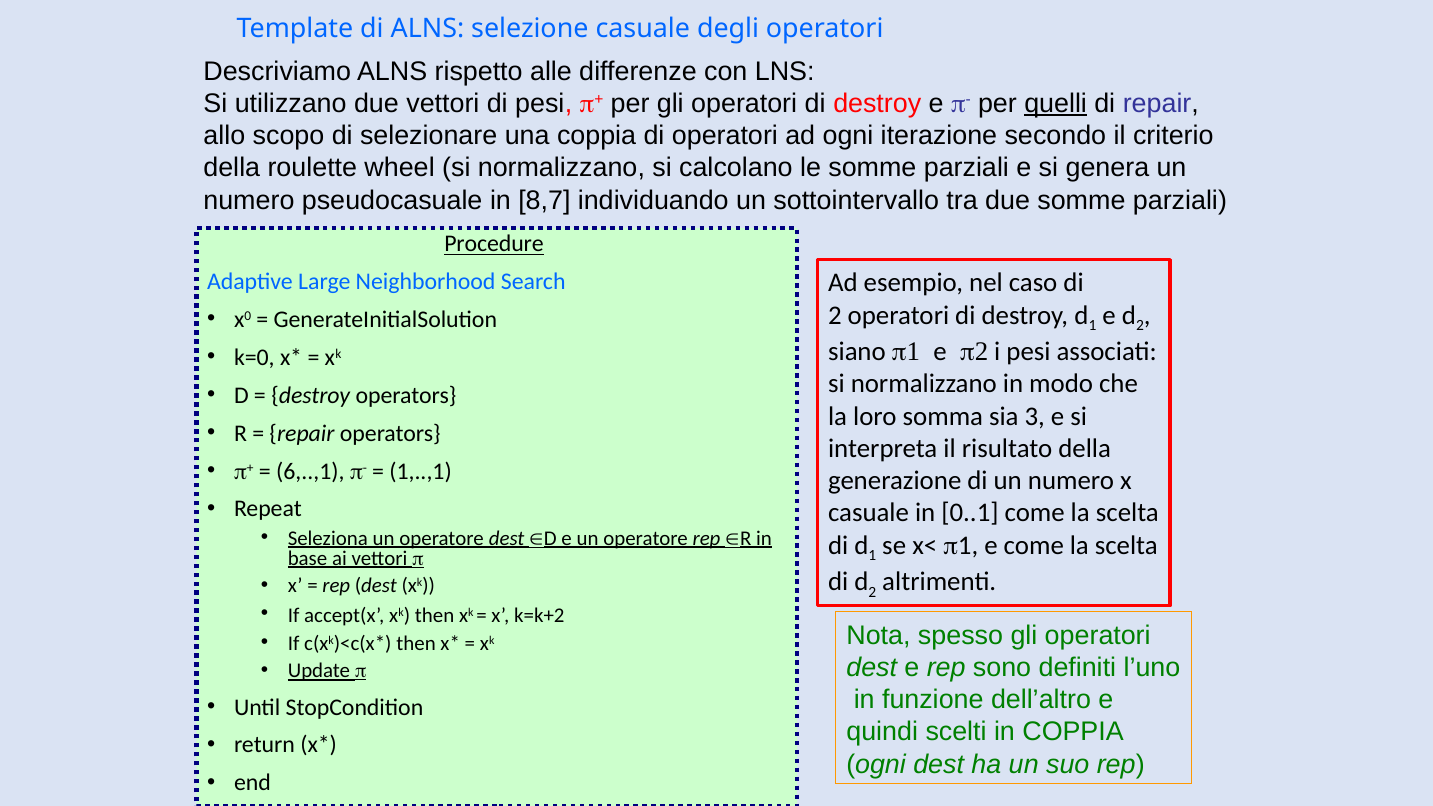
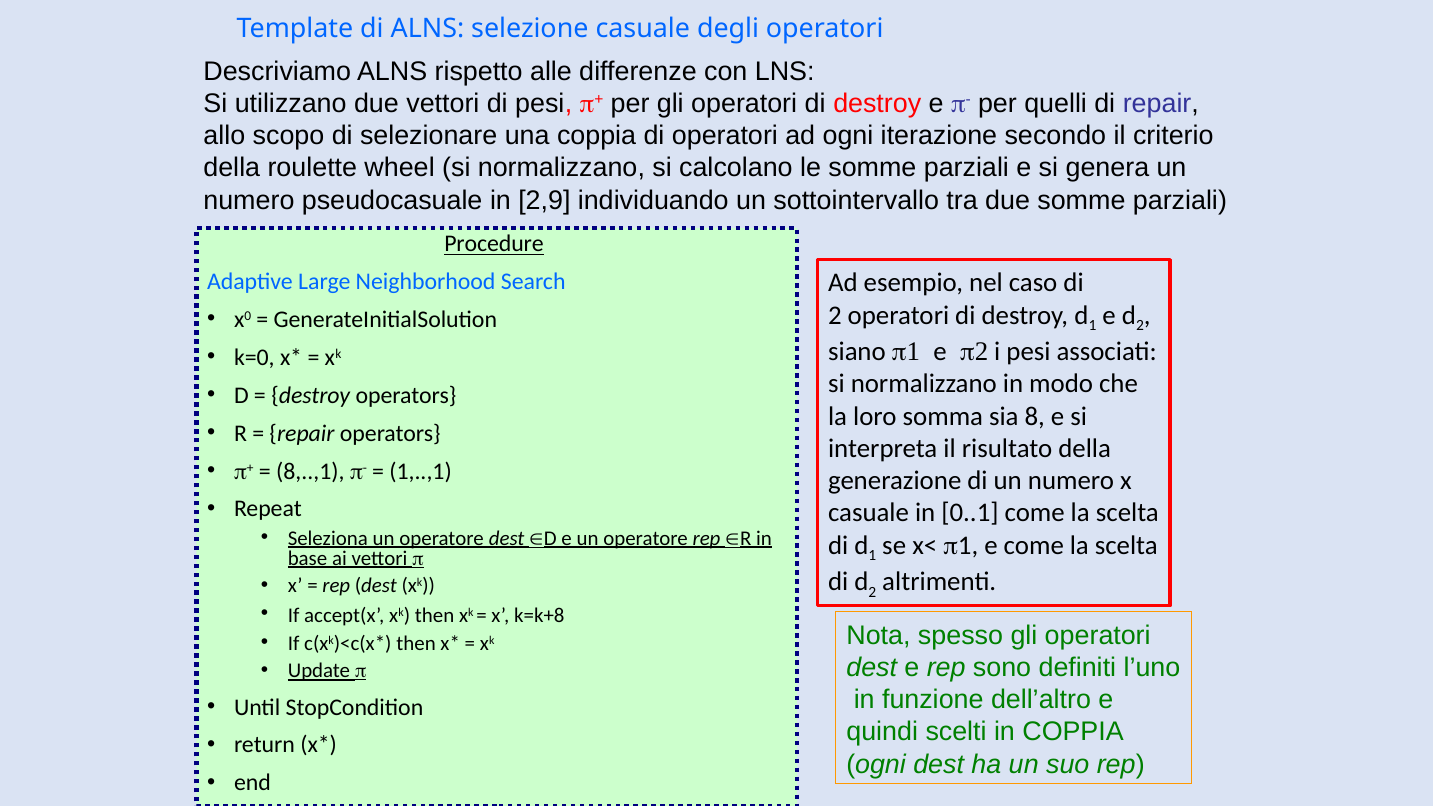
quelli underline: present -> none (1056, 103)
8,7: 8,7 -> 2,9 (544, 200)
3: 3 -> 8 (1035, 416)
6,..,1: 6,..,1 -> 8,..,1 (310, 471)
k=k+2: k=k+2 -> k=k+8 (539, 615)
